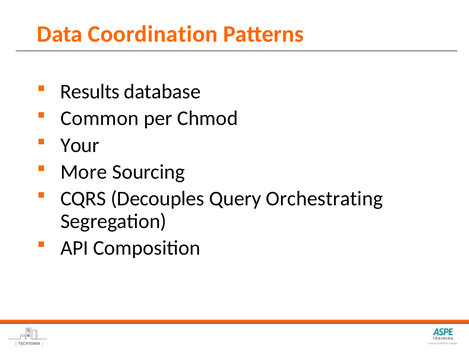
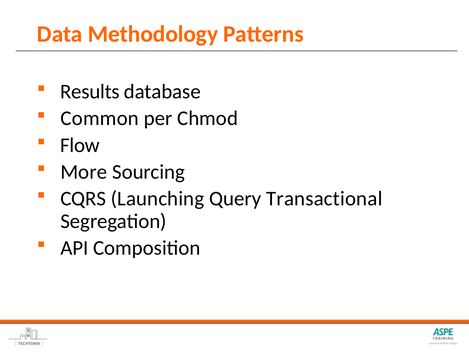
Coordination: Coordination -> Methodology (153, 34)
Your: Your -> Flow (80, 145)
Decouples: Decouples -> Launching (157, 198)
Orchestrating: Orchestrating -> Transactional (324, 198)
